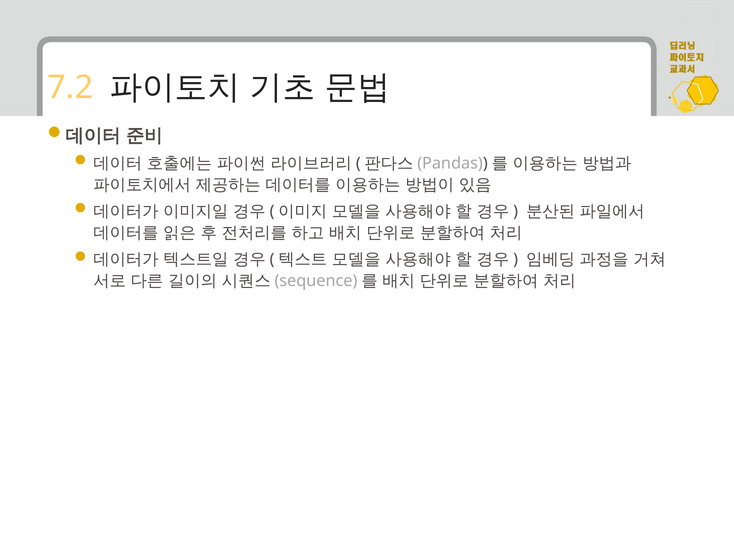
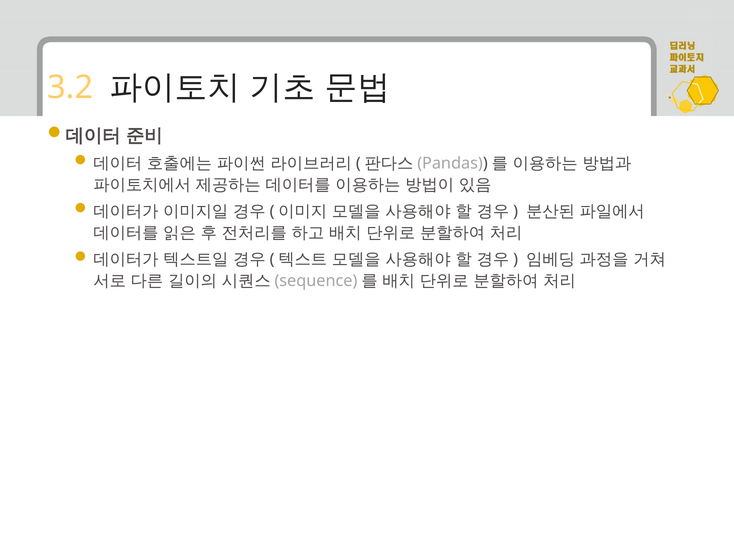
7.2: 7.2 -> 3.2 (70, 87)
